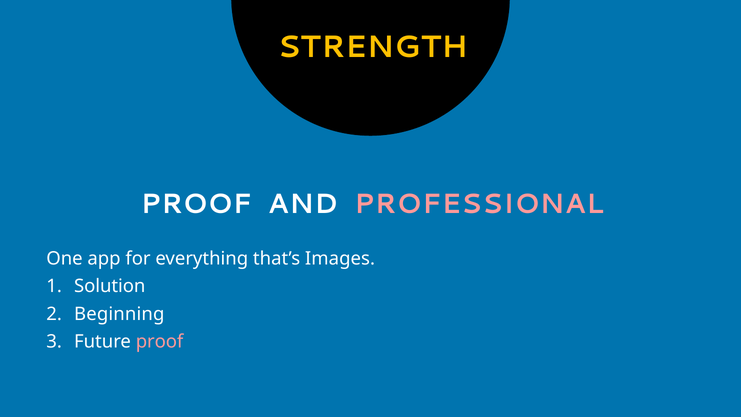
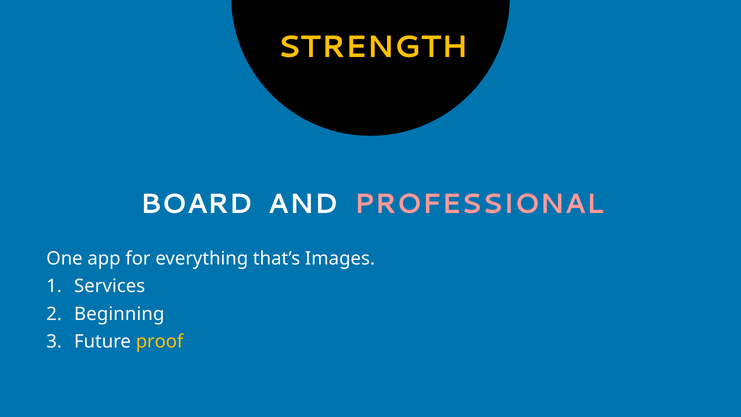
PROOF: PROOF -> BOARD (197, 204)
Solution: Solution -> Services (110, 286)
proof colour: pink -> yellow (160, 342)
